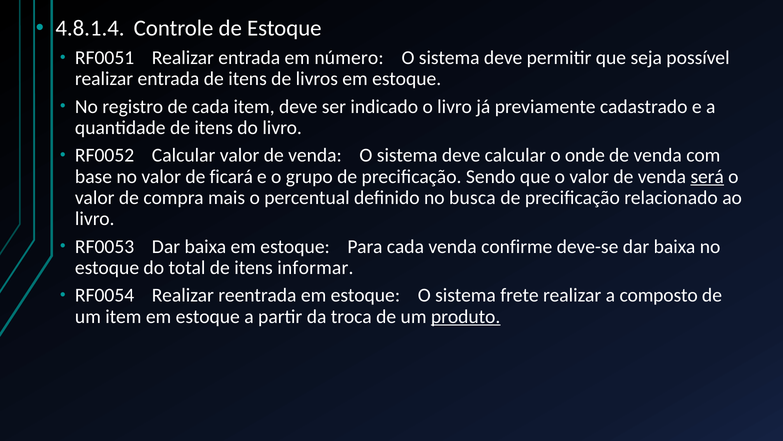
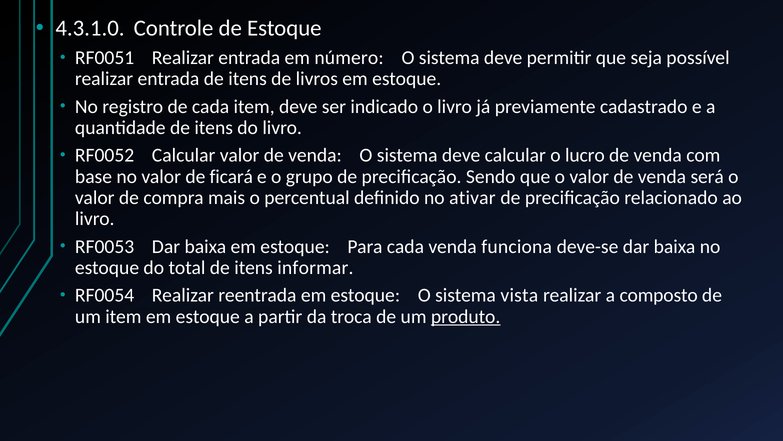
4.8.1.4: 4.8.1.4 -> 4.3.1.0 (90, 28)
onde: onde -> lucro (585, 155)
será underline: present -> none (707, 176)
busca: busca -> ativar (472, 198)
confirme: confirme -> funciona (517, 246)
frete: frete -> vista (519, 295)
